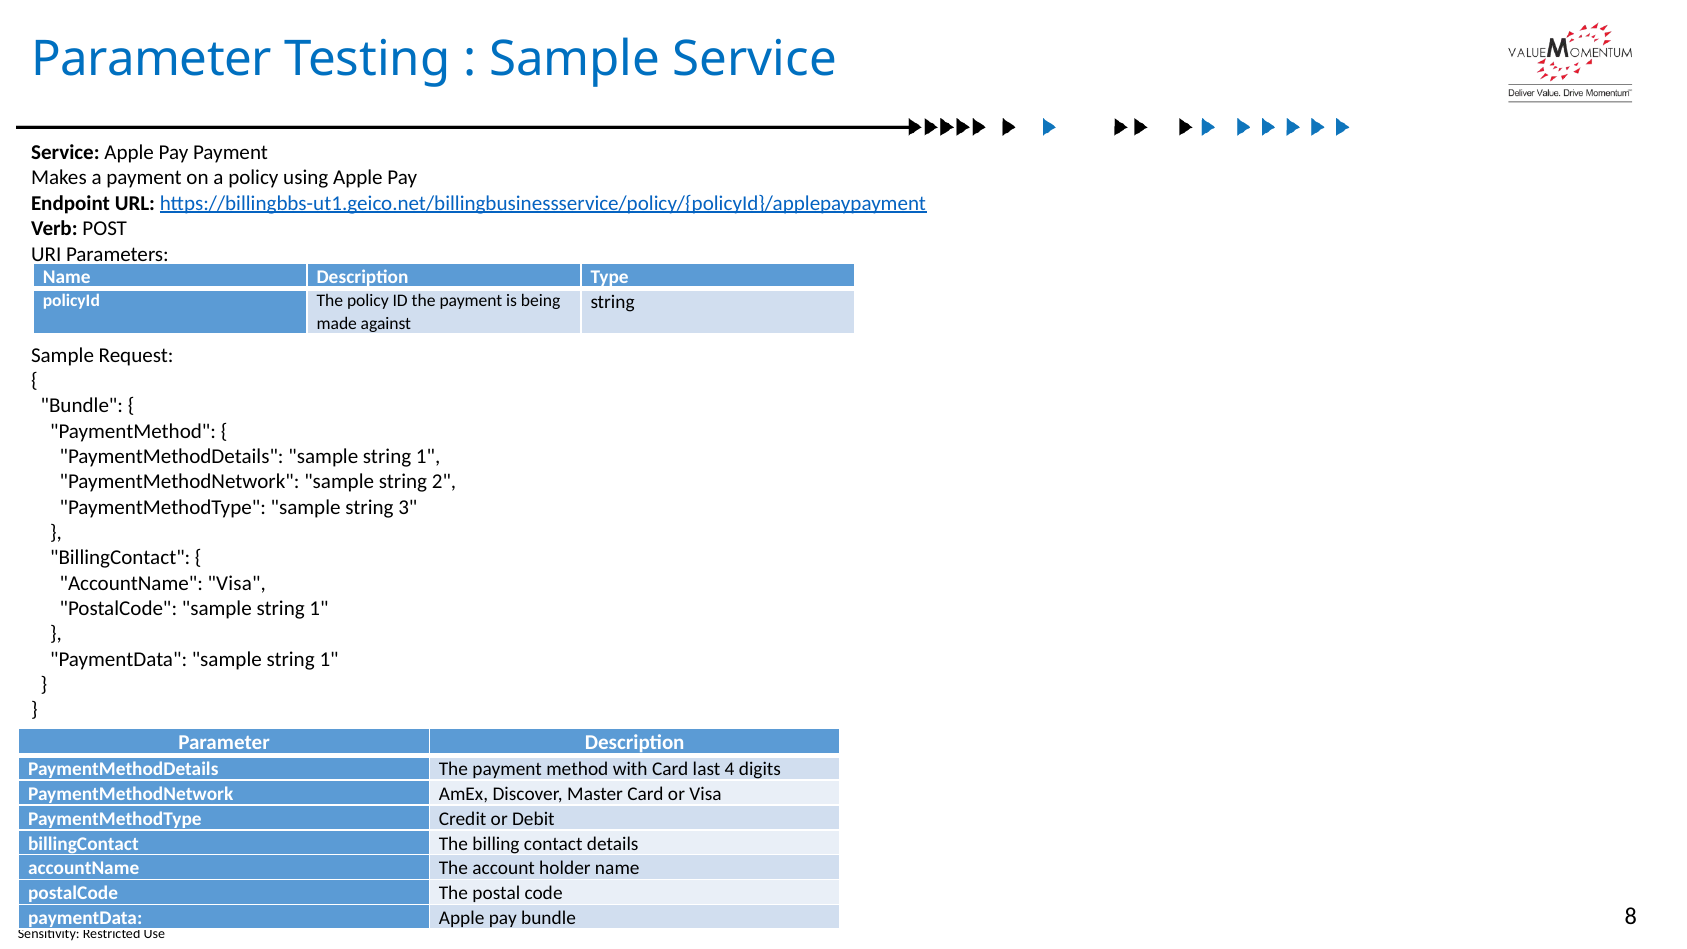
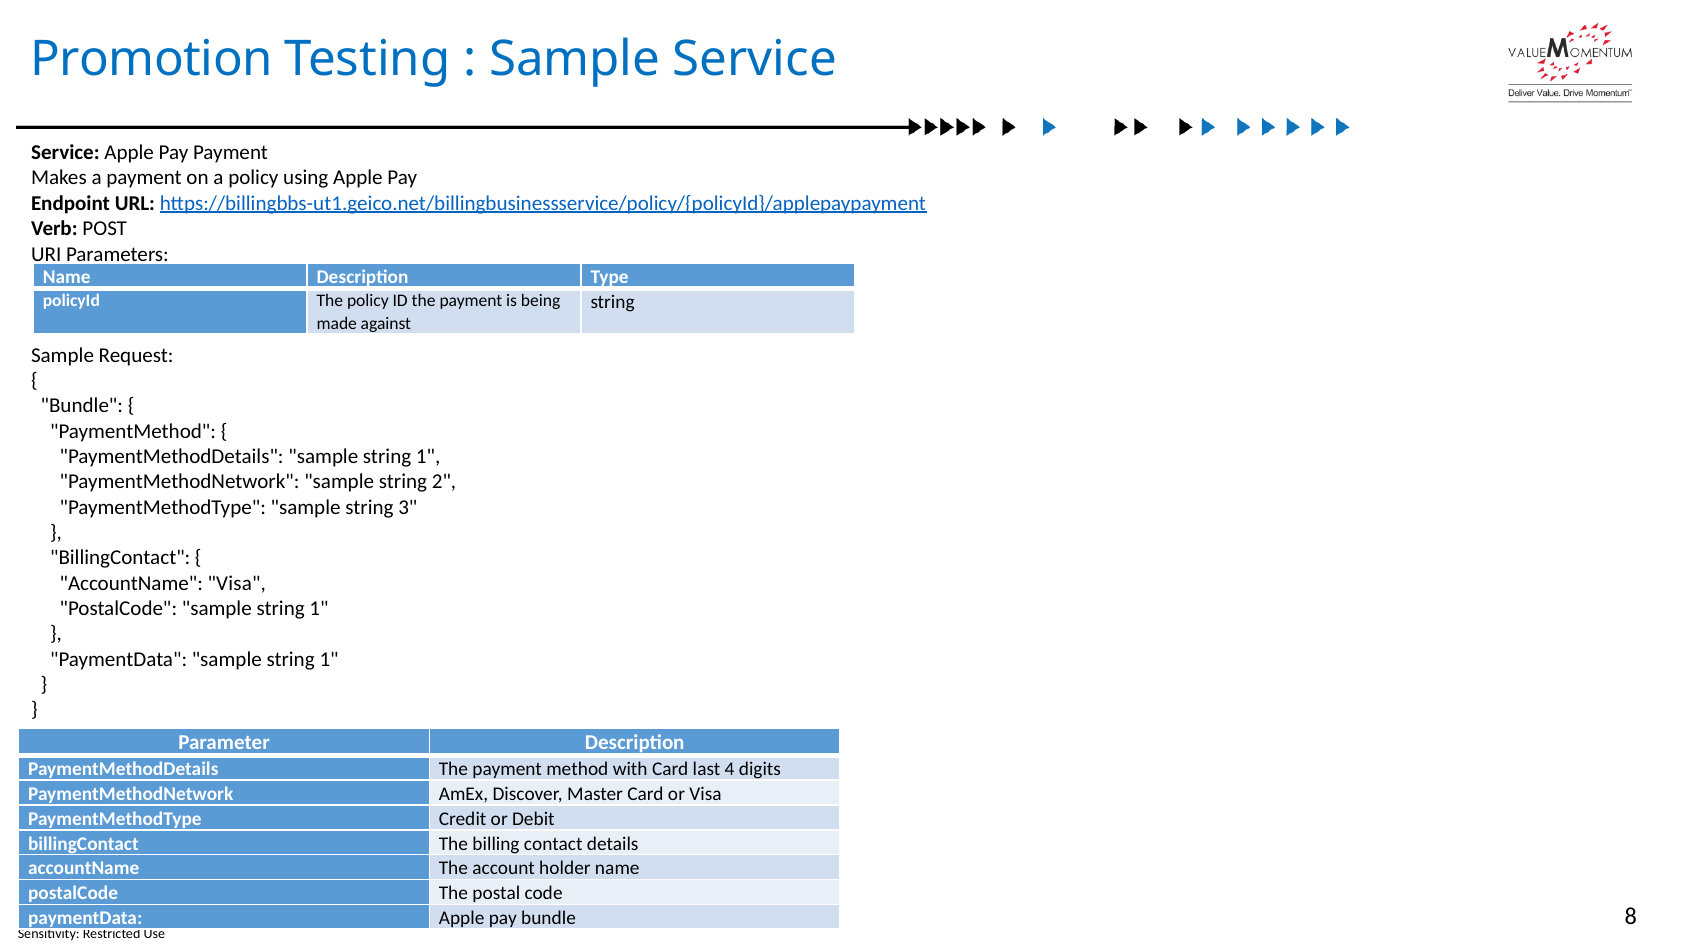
Parameter: Parameter -> Promotion (152, 59)
